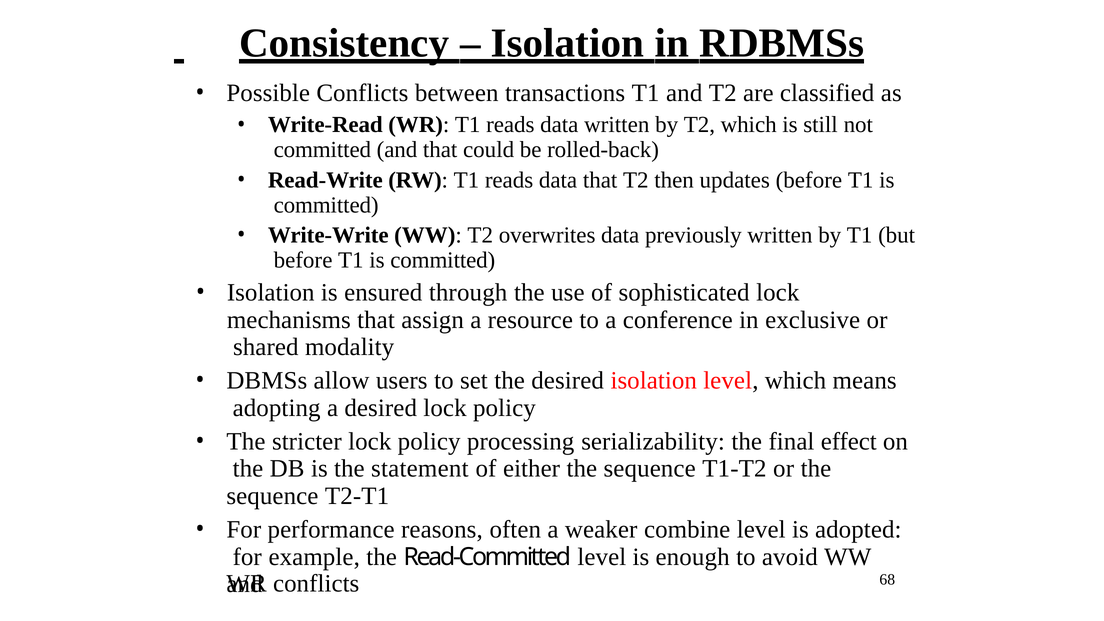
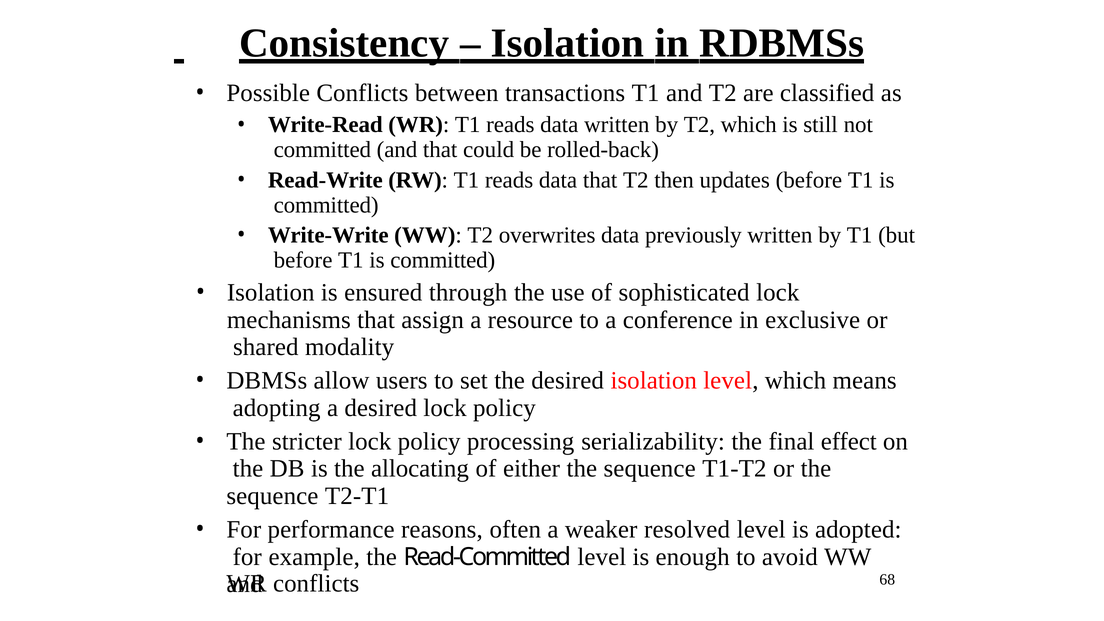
statement: statement -> allocating (420, 469)
combine: combine -> resolved (687, 529)
